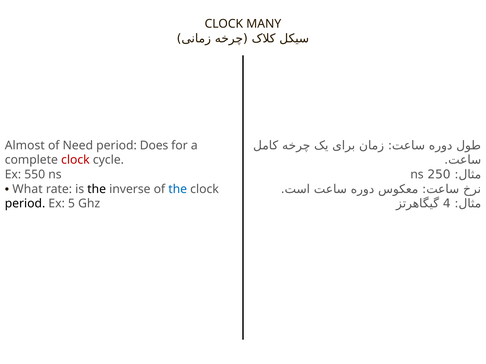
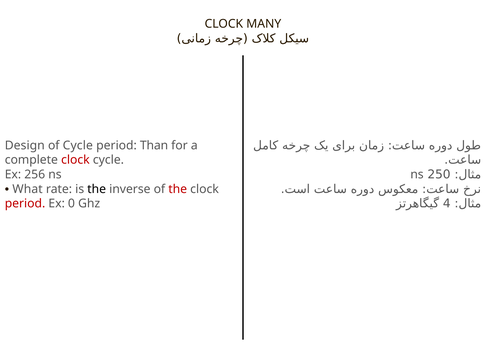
Almost: Almost -> Design (25, 146)
of Need: Need -> Cycle (78, 146)
Does: Does -> Than (154, 146)
550: 550 -> 256 (35, 175)
the colour: blue -> red (178, 189)
period colour: black -> red (25, 204)
5: 5 -> 0 (71, 204)
